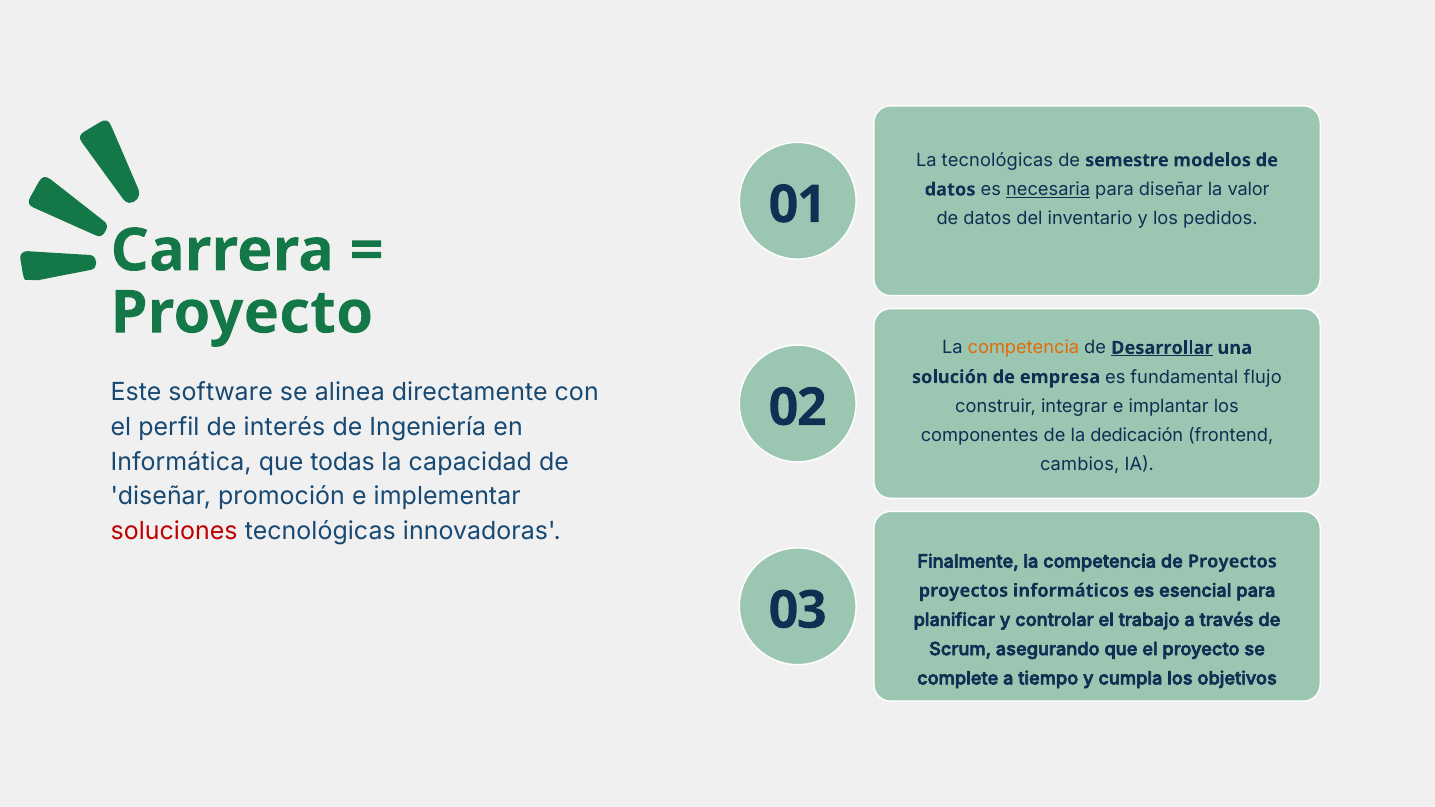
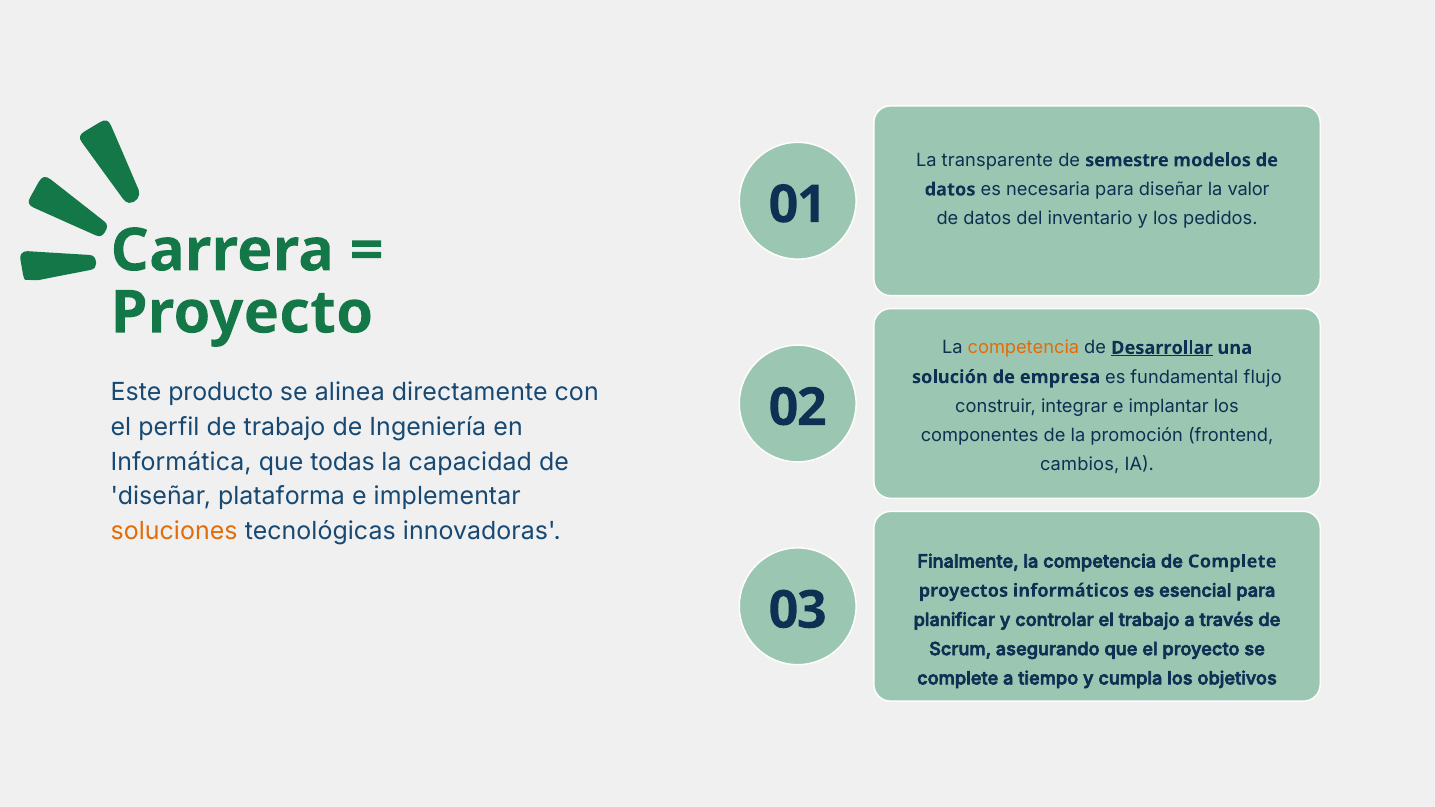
La tecnológicas: tecnológicas -> transparente (997, 160)
necesaria underline: present -> none (1048, 190)
software: software -> producto (221, 393)
de interés: interés -> trabajo (284, 427)
dedicación: dedicación -> promoción (1137, 436)
promoción: promoción -> plataforma (281, 497)
soluciones colour: red -> orange (174, 531)
de Proyectos: Proyectos -> Complete (1232, 562)
